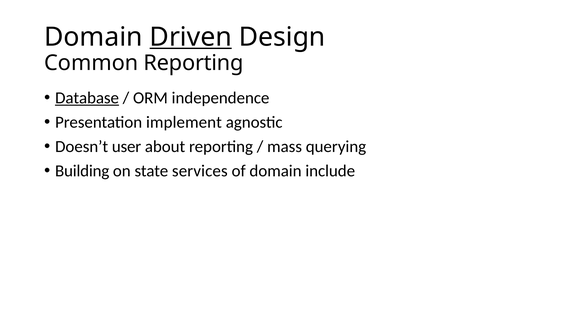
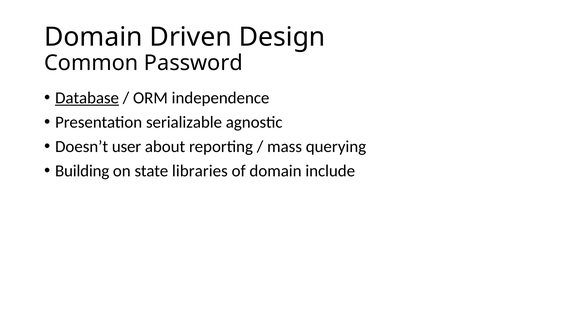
Driven underline: present -> none (191, 37)
Common Reporting: Reporting -> Password (193, 63)
implement: implement -> serializable (184, 122)
services: services -> libraries (200, 171)
